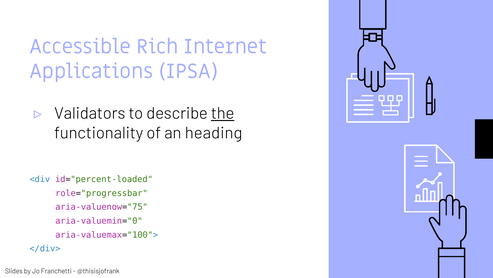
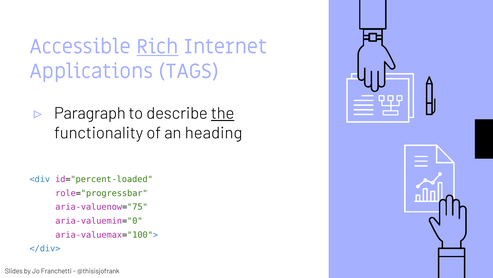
Rich underline: none -> present (157, 47)
IPSA: IPSA -> TAGS (189, 71)
Validators: Validators -> Paragraph (90, 113)
